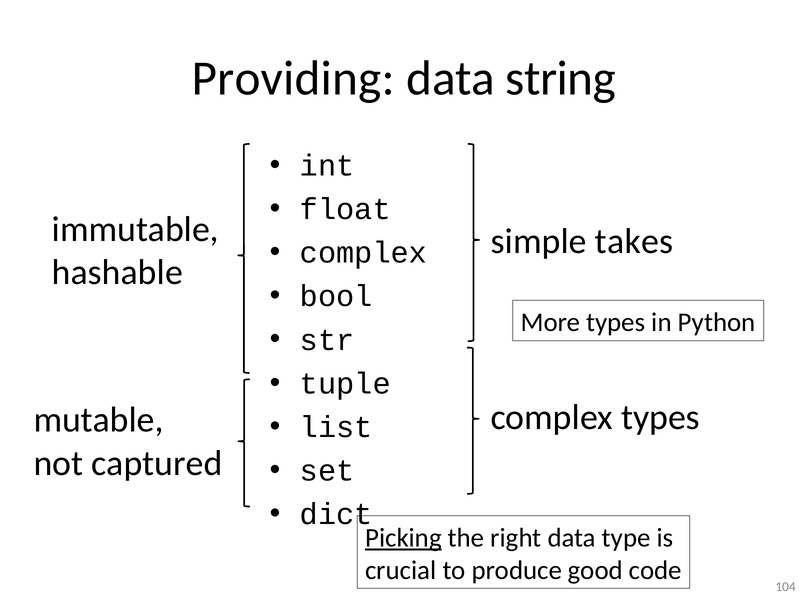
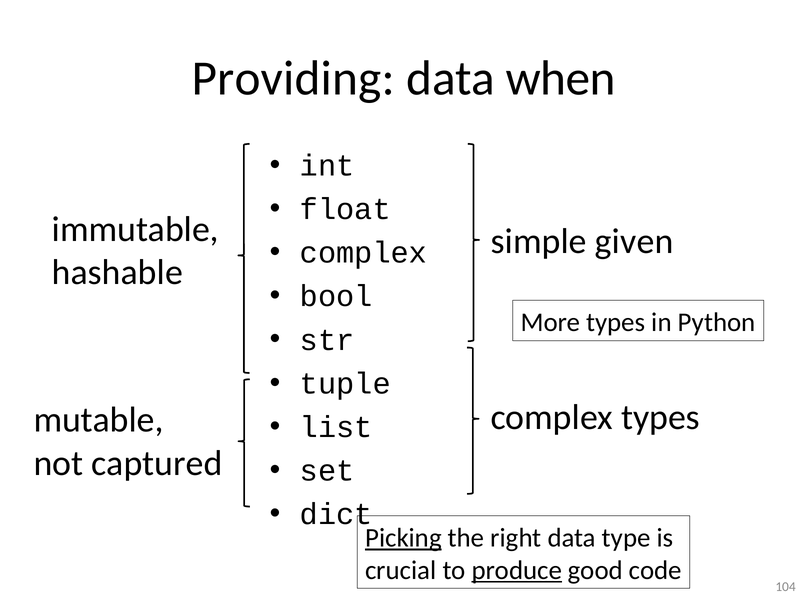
string: string -> when (561, 78)
takes: takes -> given (634, 241)
produce underline: none -> present (517, 570)
